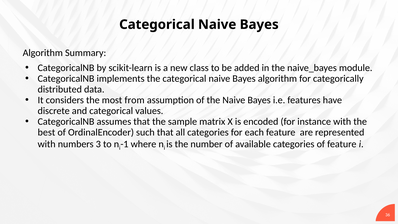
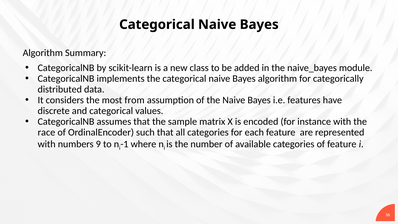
best: best -> race (46, 132)
3: 3 -> 9 (98, 144)
